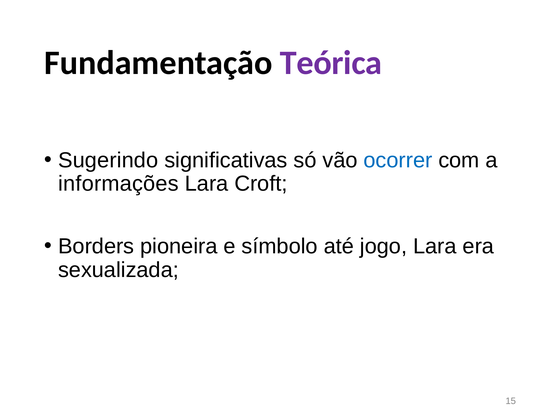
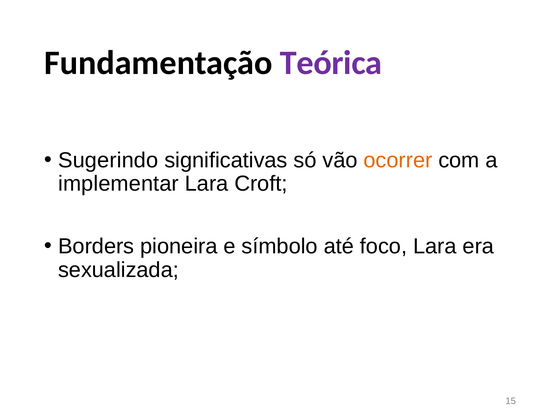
ocorrer colour: blue -> orange (398, 160)
informações: informações -> implementar (118, 184)
jogo: jogo -> foco (383, 246)
